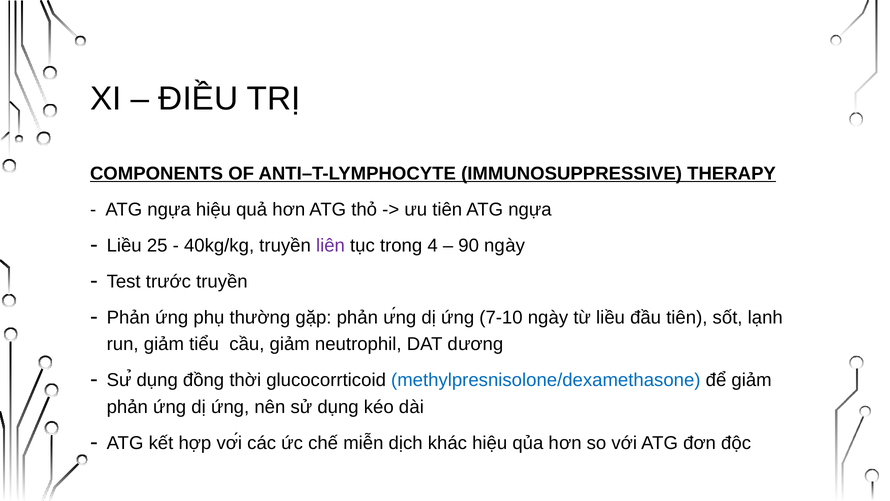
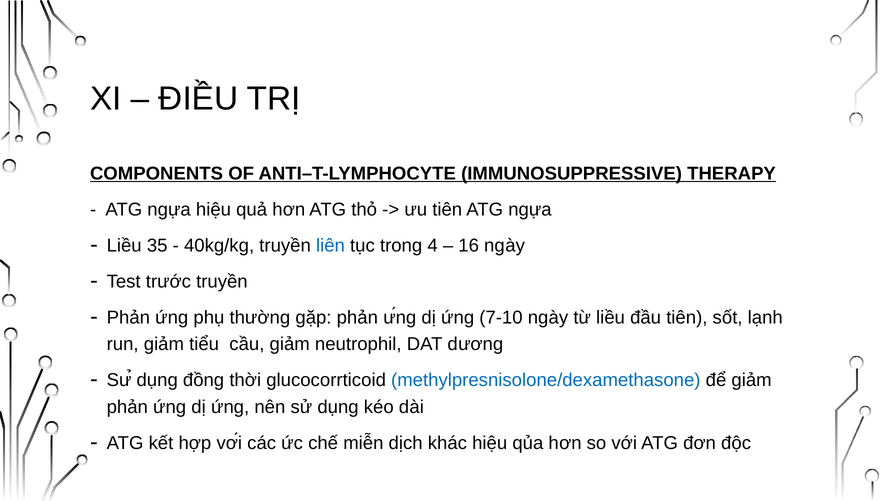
25: 25 -> 35 (157, 245)
liên colour: purple -> blue (330, 245)
90: 90 -> 16 (469, 245)
